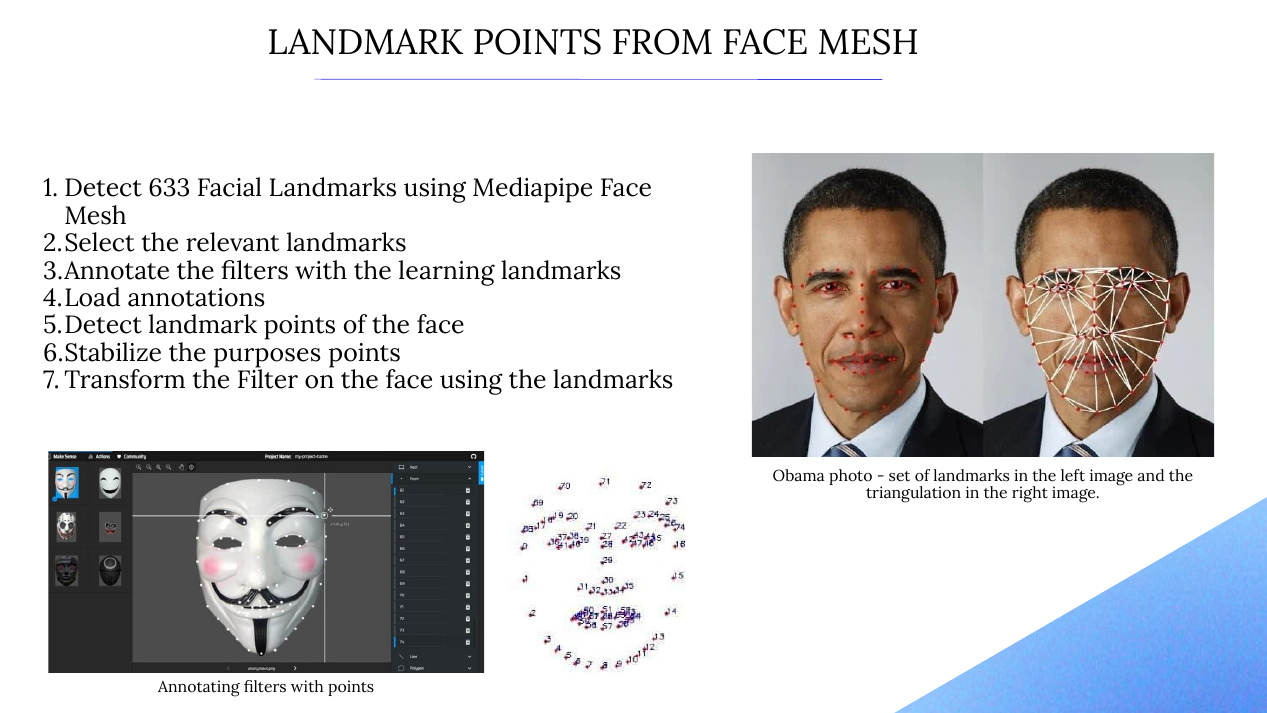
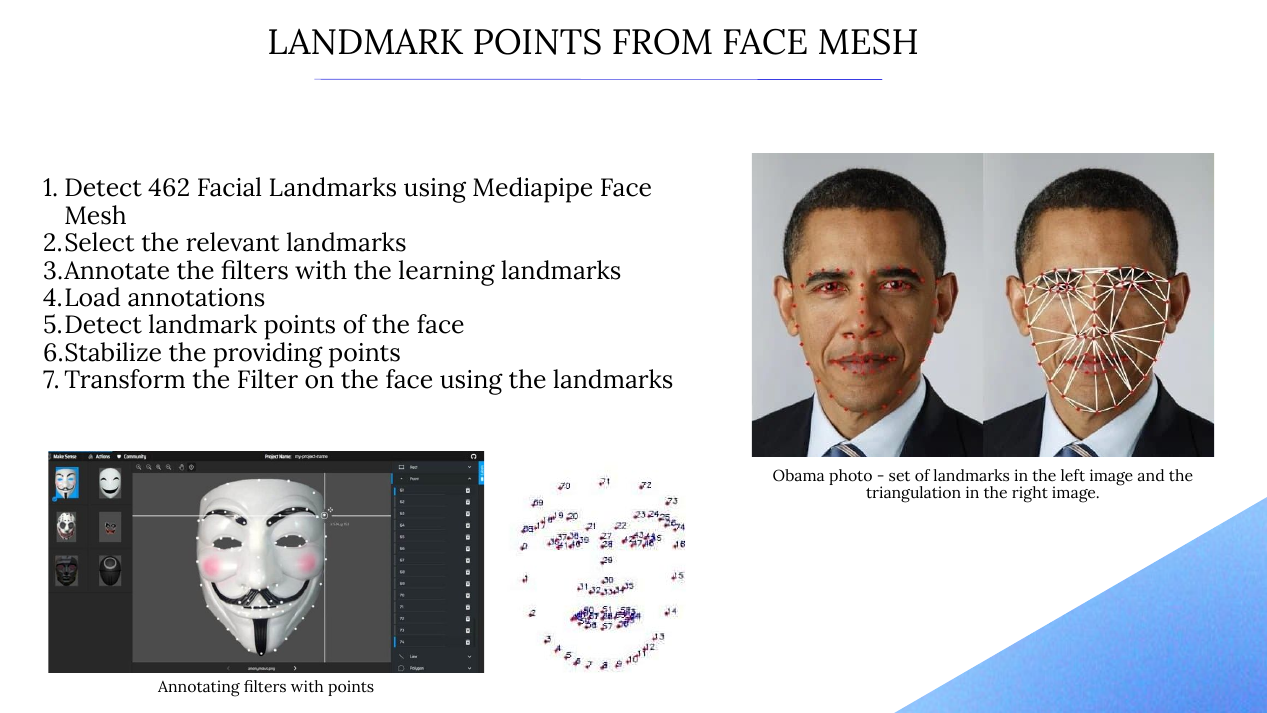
633: 633 -> 462 (169, 189)
purposes: purposes -> providing (268, 353)
